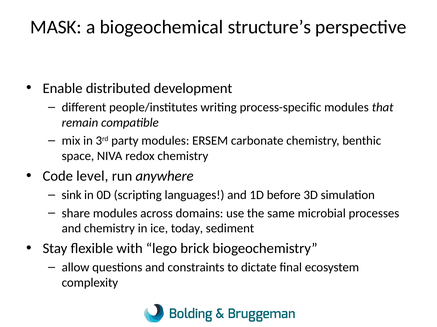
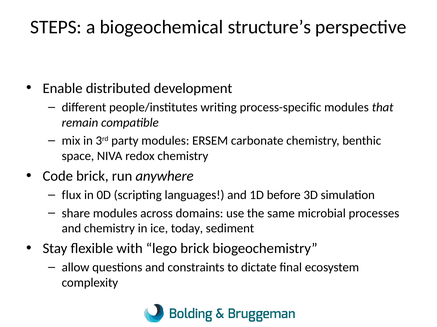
MASK: MASK -> STEPS (56, 27)
Code level: level -> brick (92, 176)
sink: sink -> flux (71, 195)
